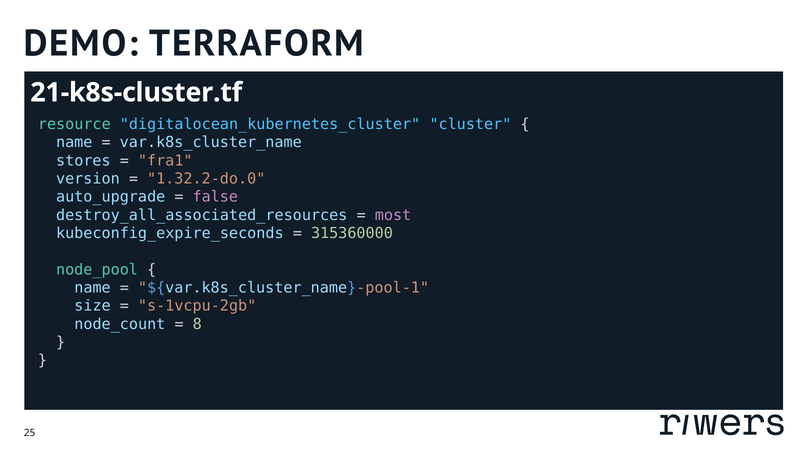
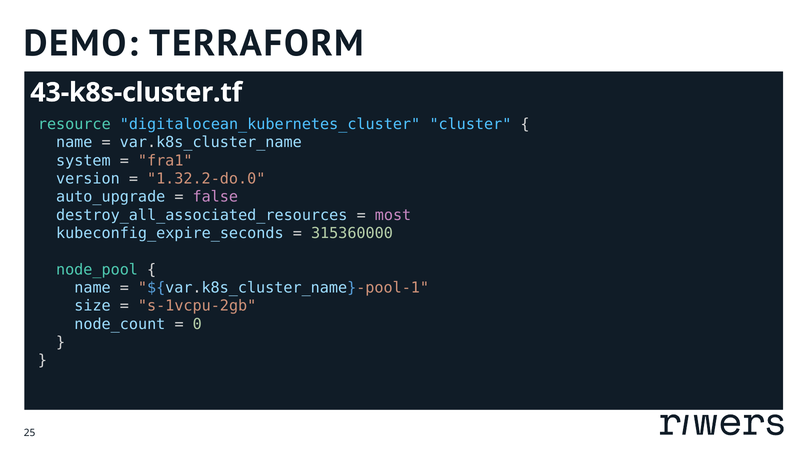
21-k8s-cluster.tf: 21-k8s-cluster.tf -> 43-k8s-cluster.tf (136, 92)
stores: stores -> system (83, 161)
8: 8 -> 0 (197, 324)
